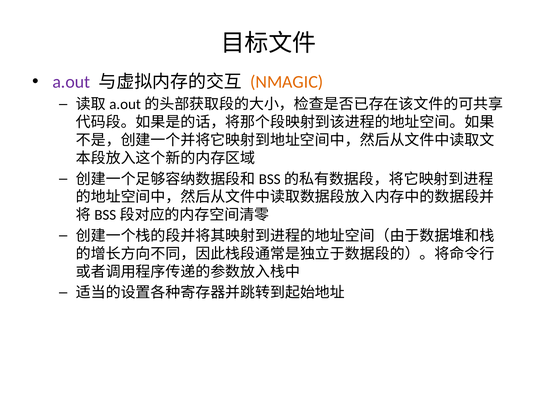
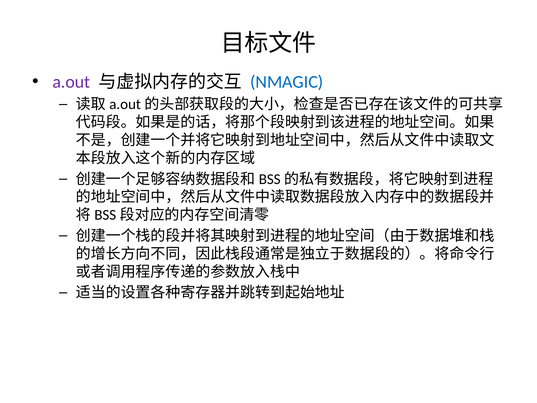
NMAGIC colour: orange -> blue (287, 82)
